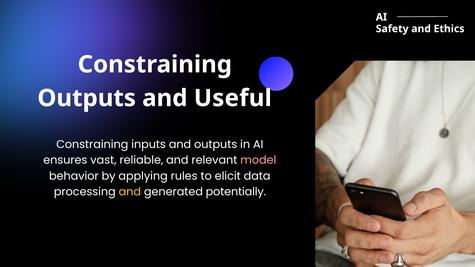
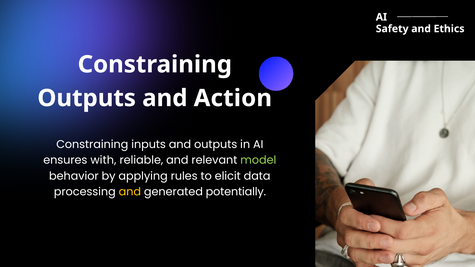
Useful: Useful -> Action (233, 98)
vast: vast -> with (103, 160)
model colour: pink -> light green (258, 160)
